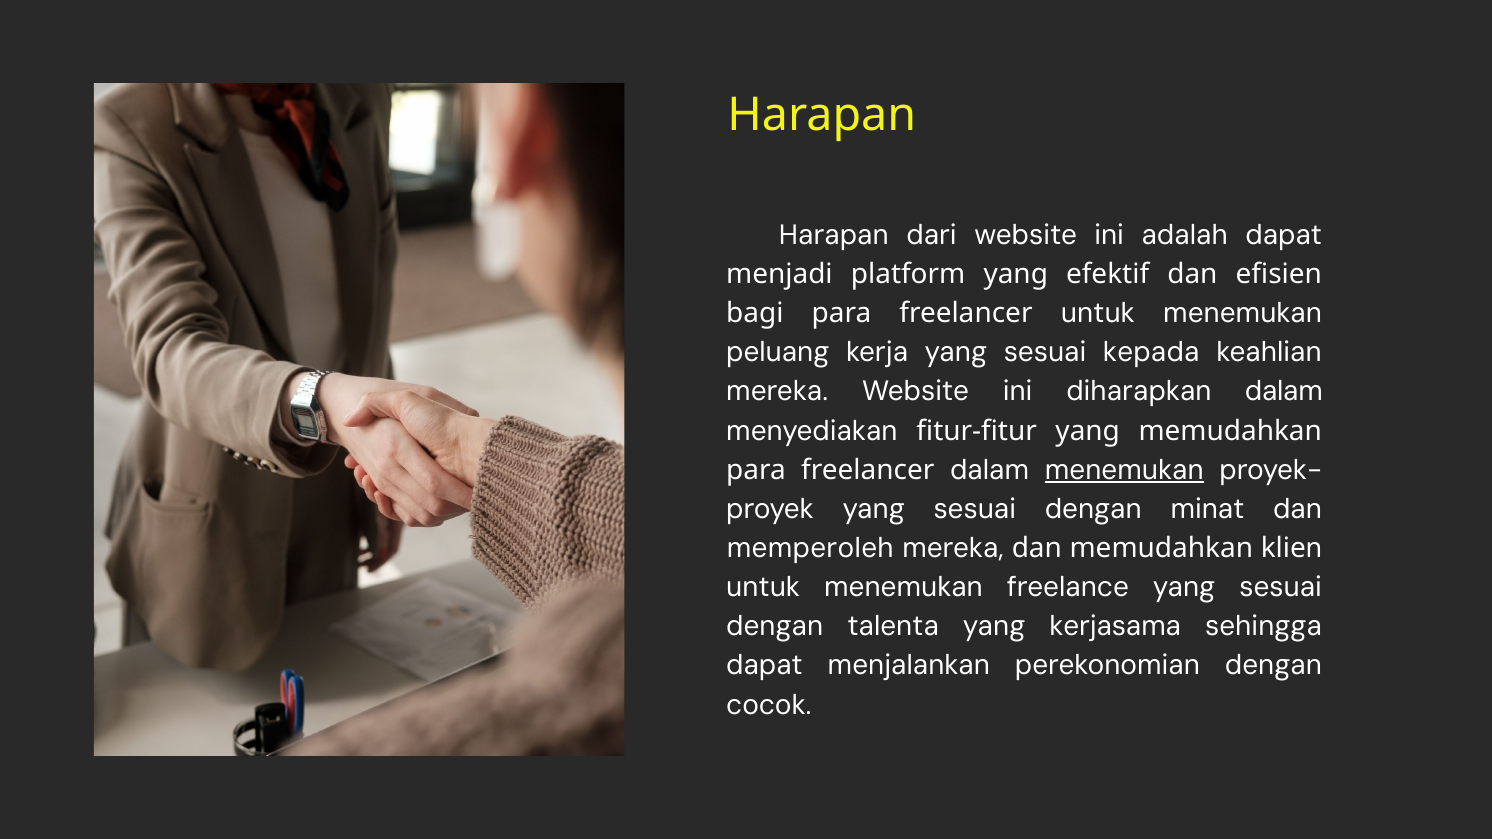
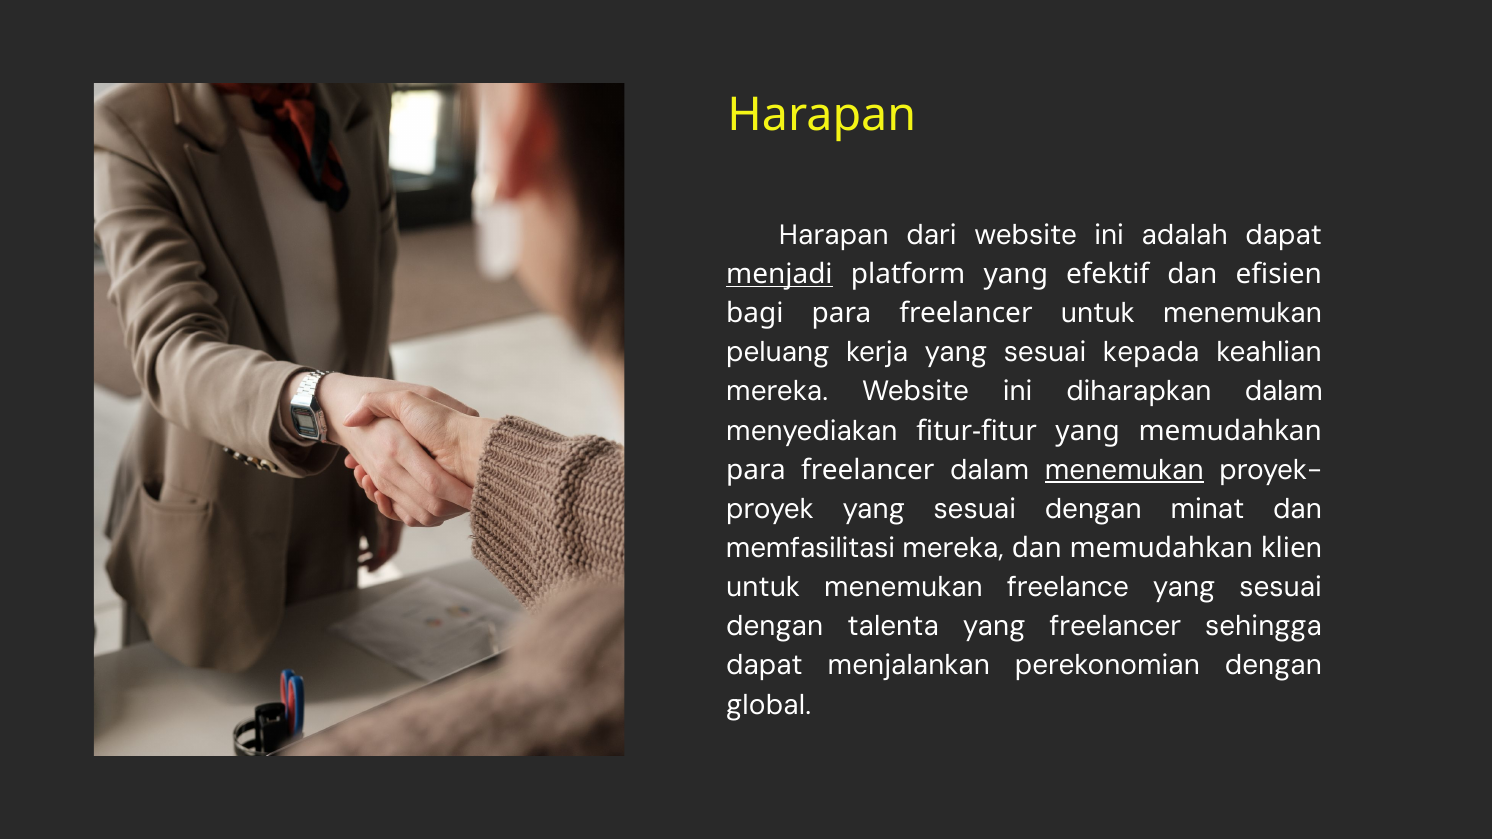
menjadi underline: none -> present (779, 274)
memperoleh: memperoleh -> memfasilitasi (810, 548)
yang kerjasama: kerjasama -> freelancer (1115, 627)
cocok: cocok -> global (769, 705)
